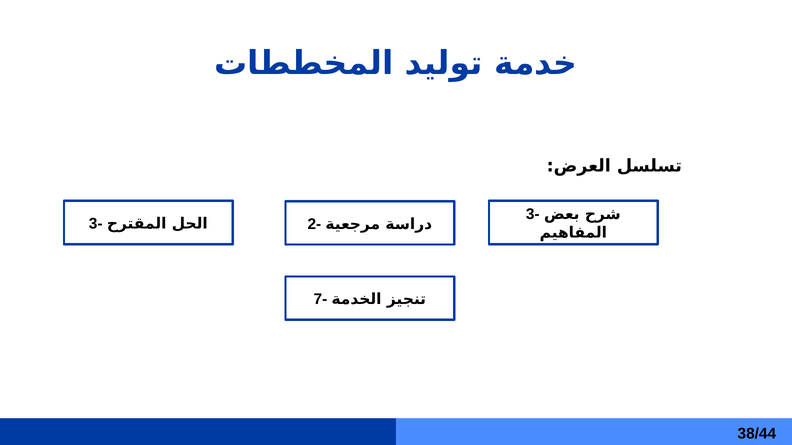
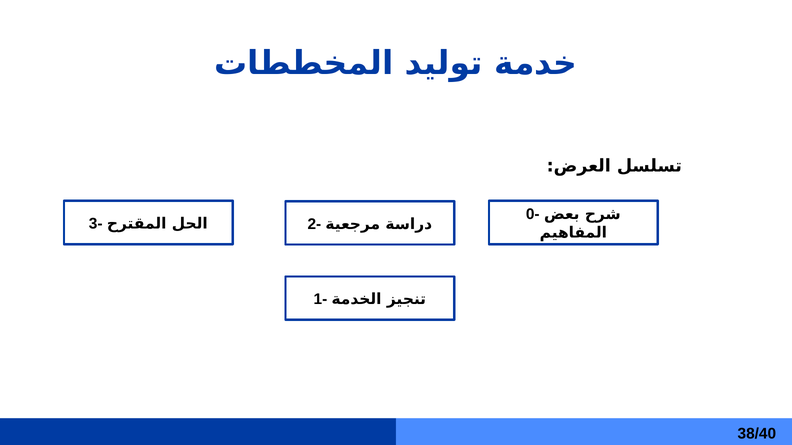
3-: 3- -> 0- (533, 215)
7-: 7- -> 1- (320, 300)
38/44: 38/44 -> 38/40 (757, 434)
